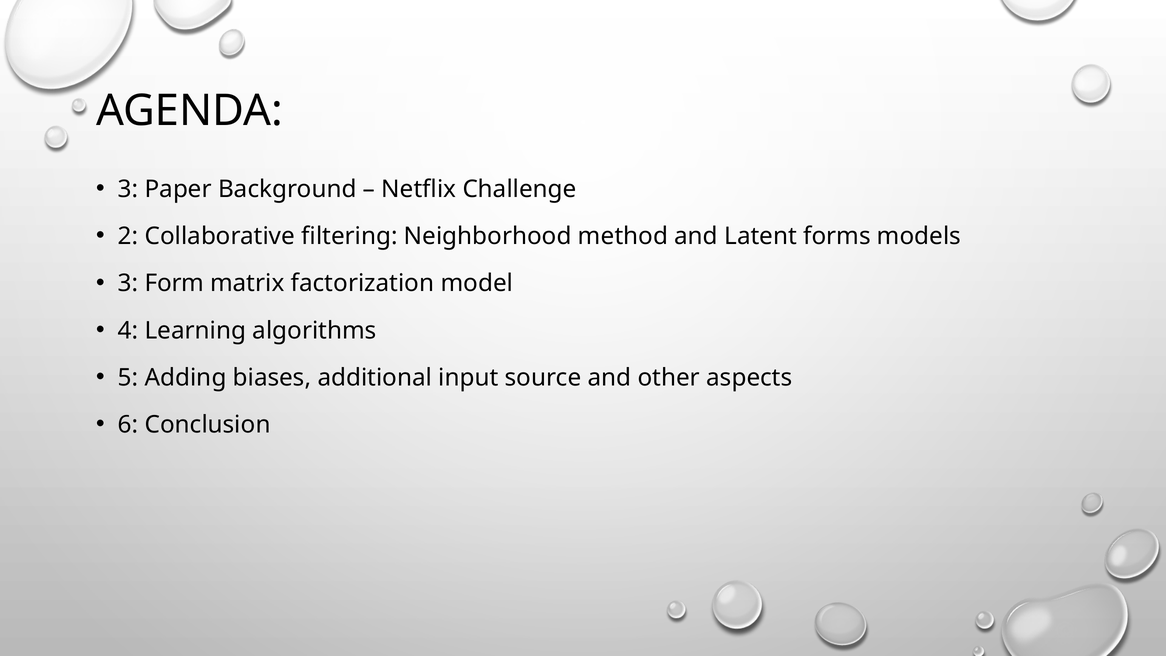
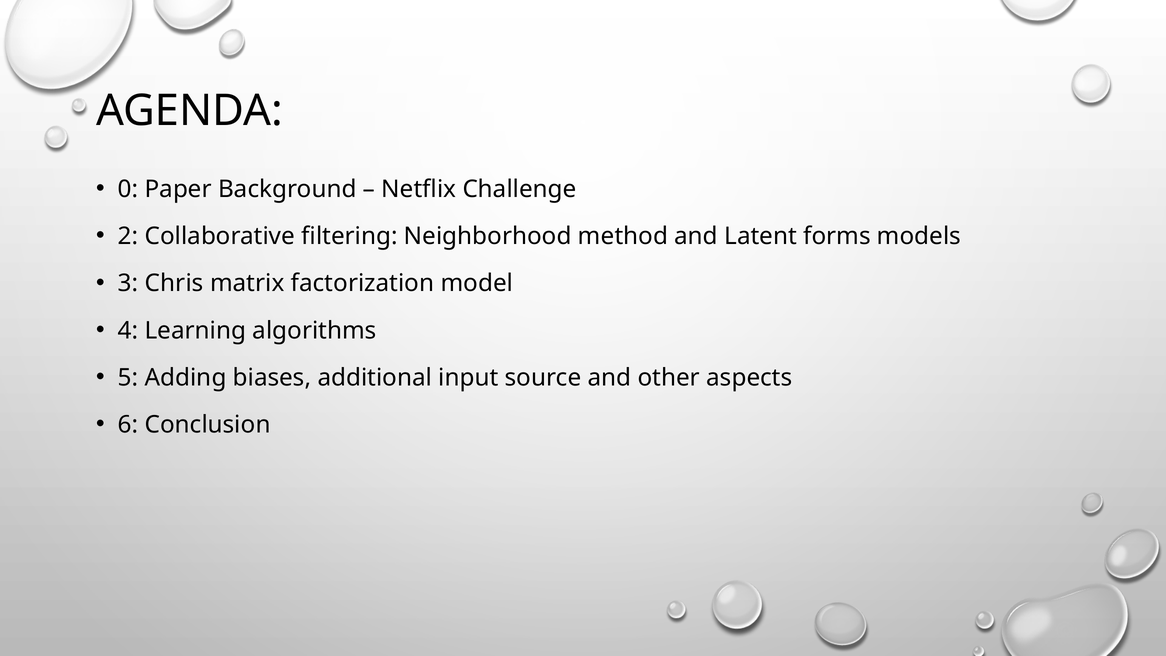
3: 3 -> 0 (128, 189)
Form: Form -> Chris (174, 283)
